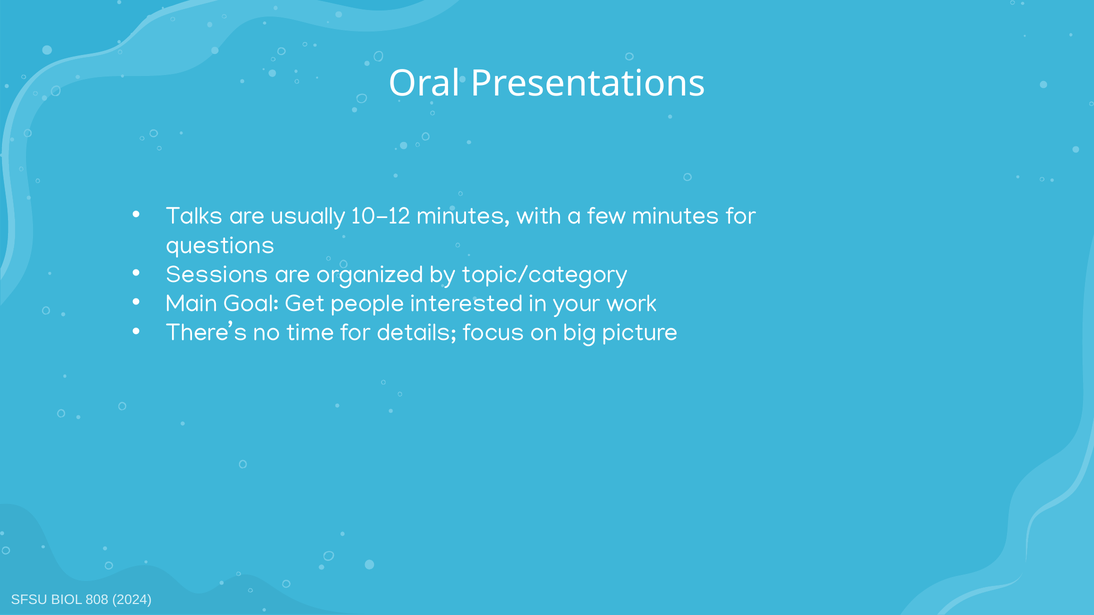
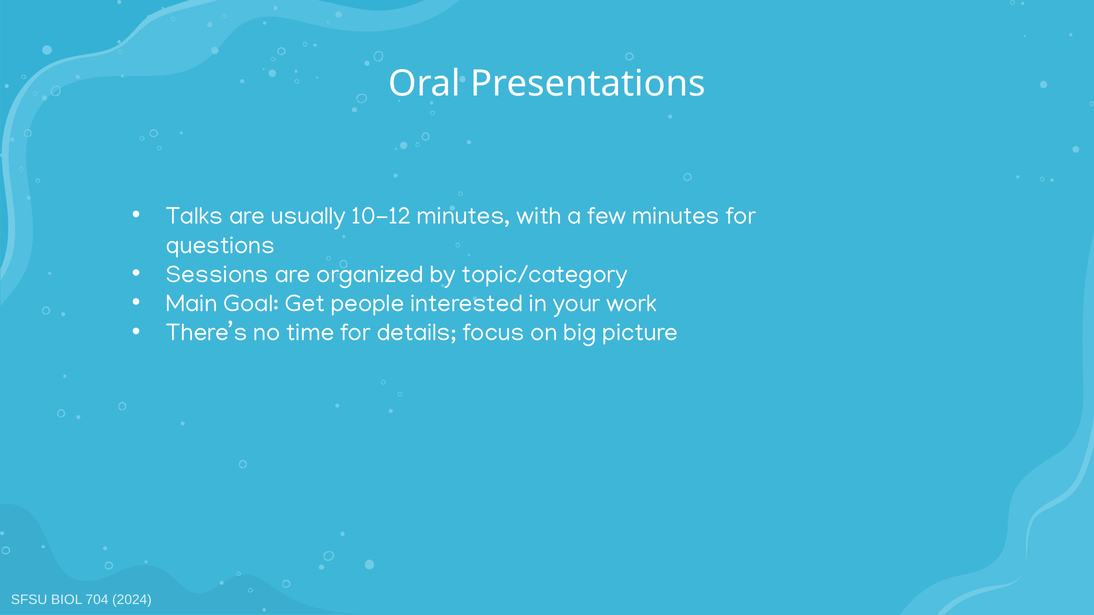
808: 808 -> 704 (97, 600)
